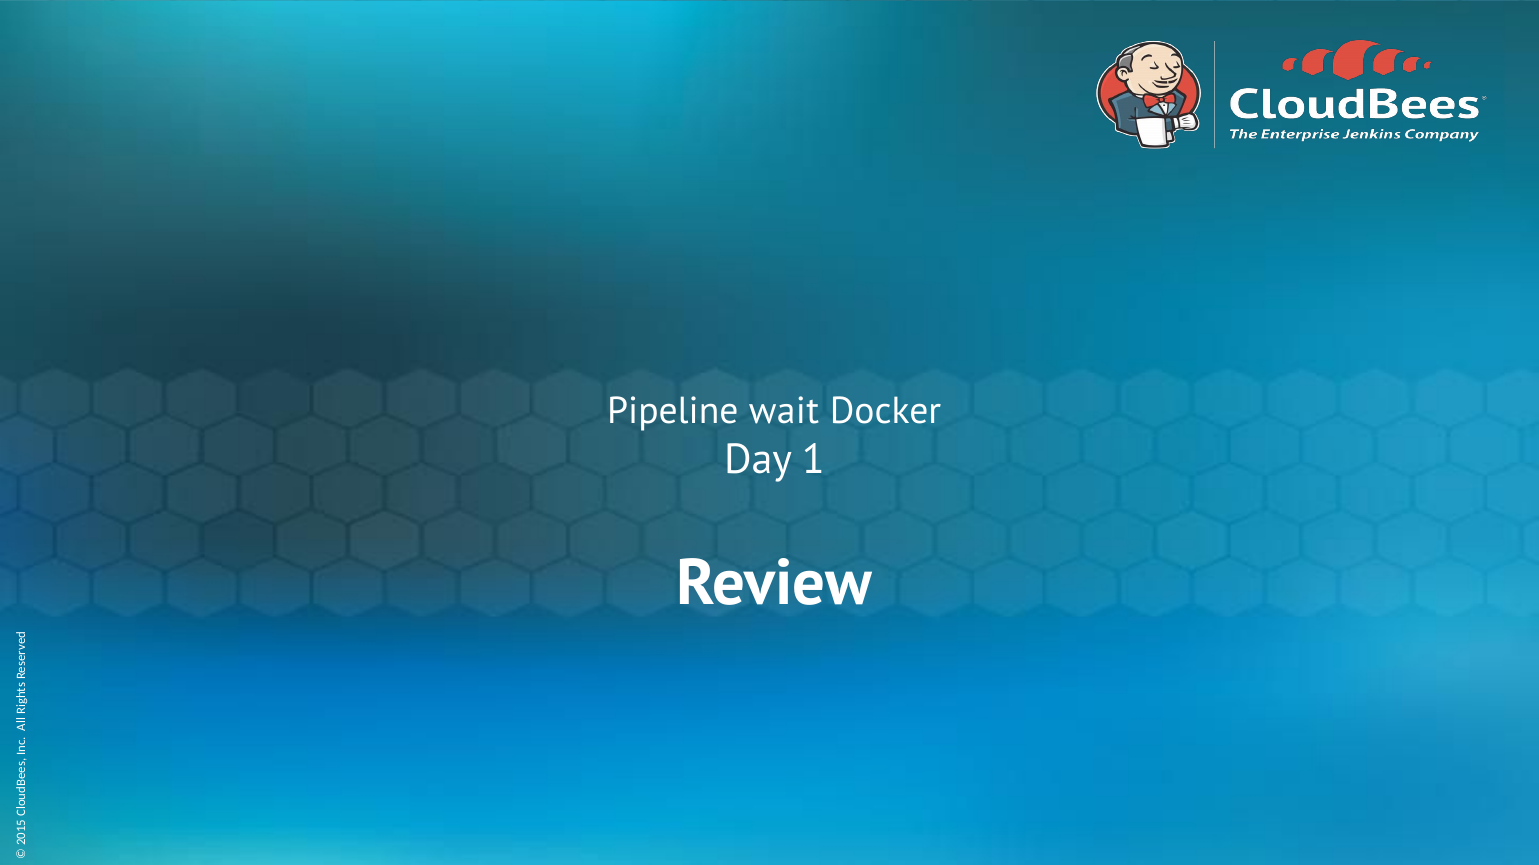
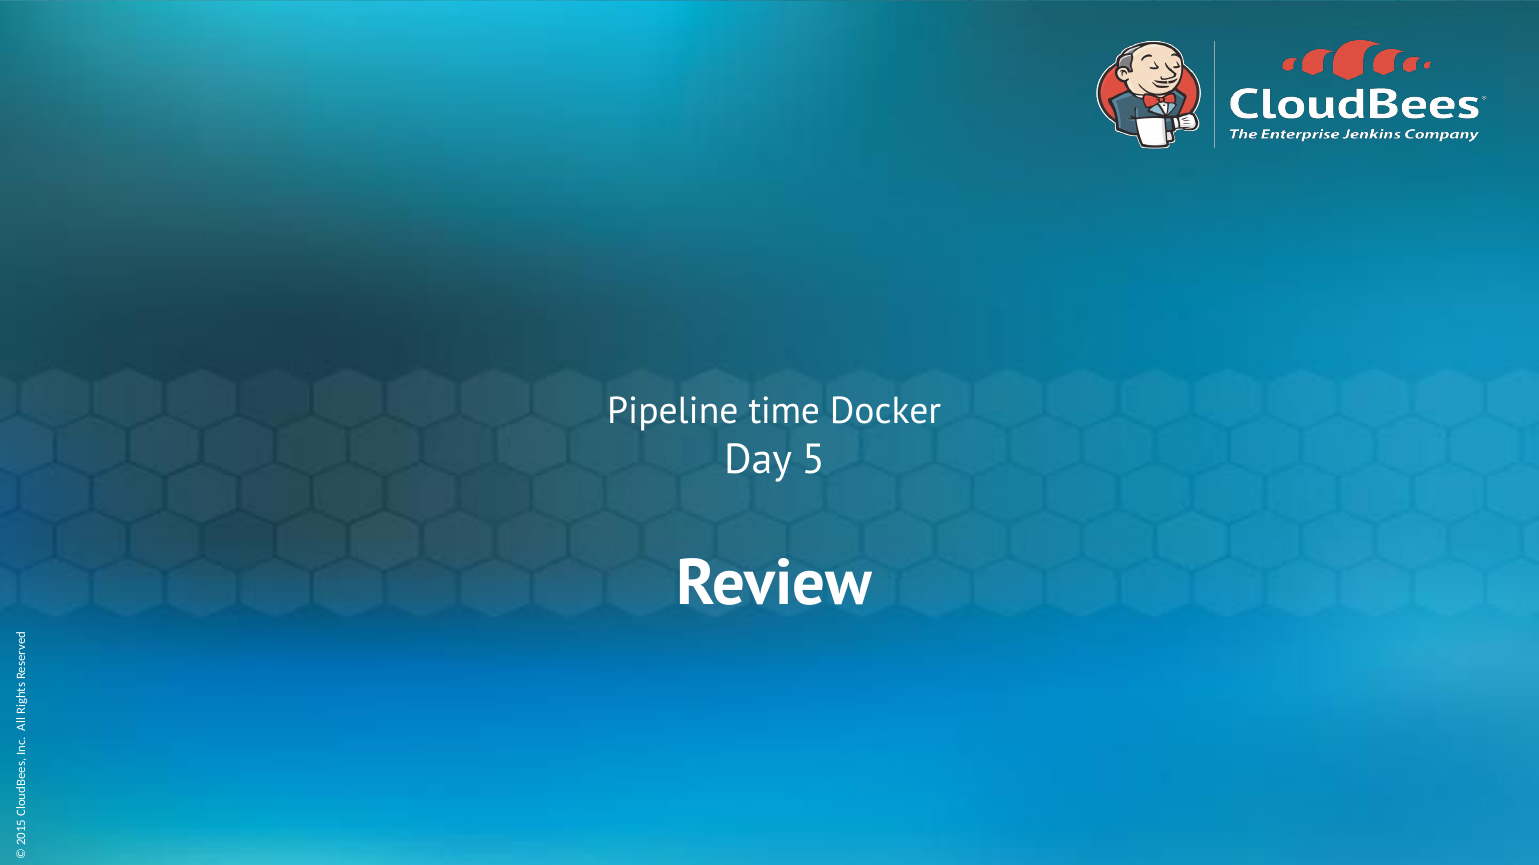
wait: wait -> time (784, 411)
Day 1: 1 -> 5 (813, 460)
